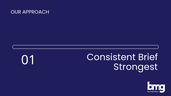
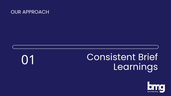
Strongest: Strongest -> Learnings (136, 67)
